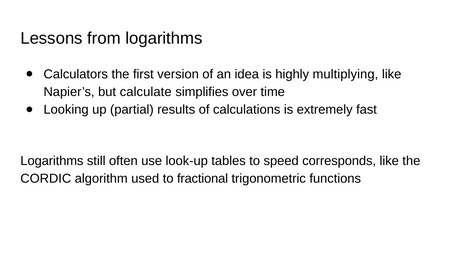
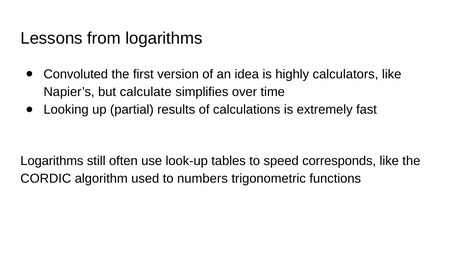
Calculators: Calculators -> Convoluted (76, 74)
multiplying: multiplying -> calculators (345, 74)
fractional: fractional -> numbers (202, 178)
